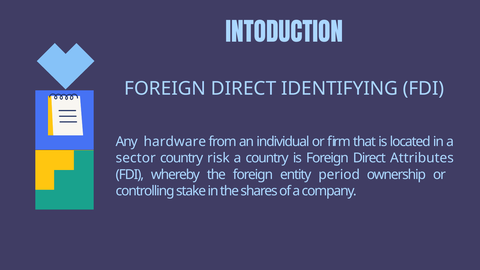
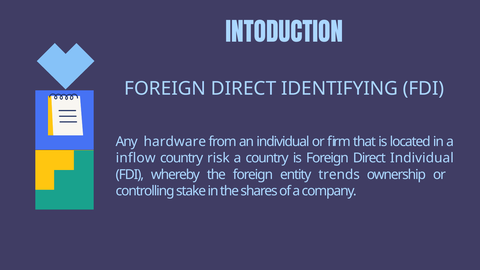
sector: sector -> inflow (136, 158)
Direct Attributes: Attributes -> Individual (422, 158)
period: period -> trends (339, 175)
